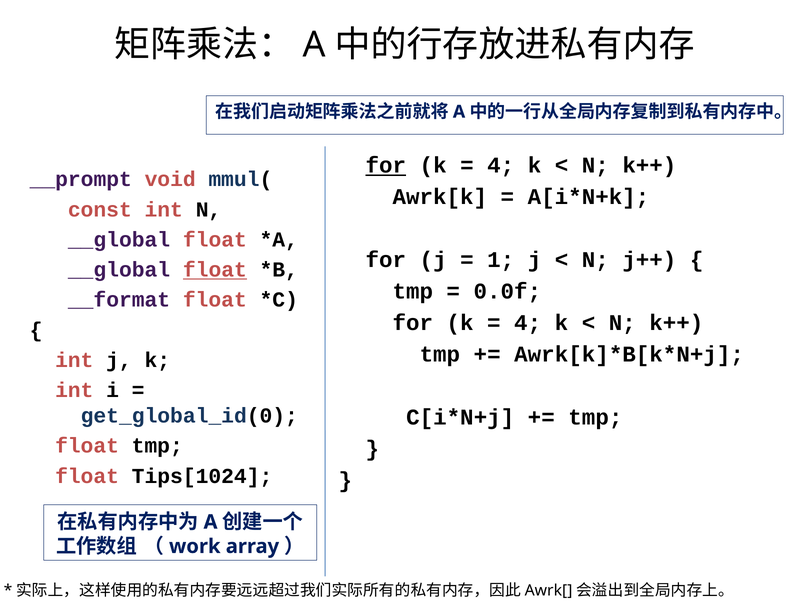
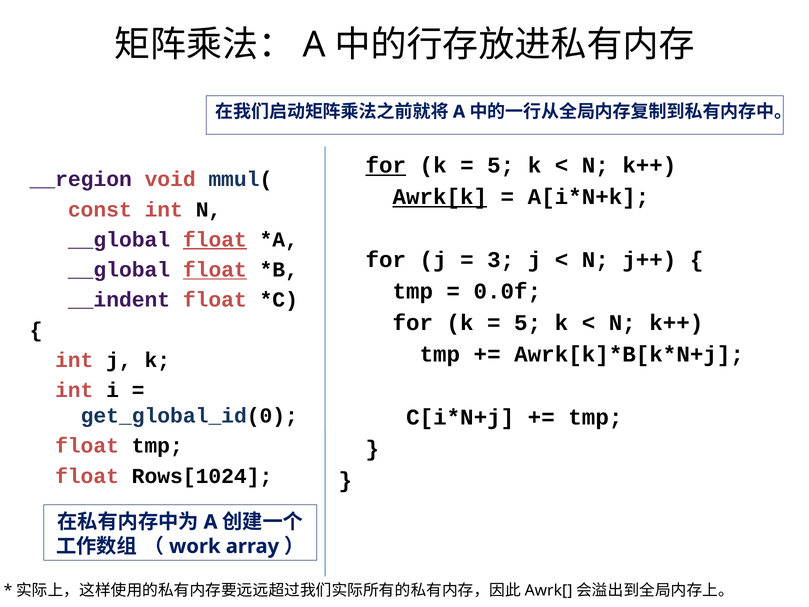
4: 4 -> 5 (501, 165)
__prompt: __prompt -> __region (81, 179)
Awrk[k underline: none -> present (440, 197)
float underline: none -> present (215, 240)
1: 1 -> 3 (501, 260)
__format: __format -> __indent (119, 300)
4: 4 -> 5 (528, 323)
Tips[1024: Tips[1024 -> Rows[1024 (202, 476)
